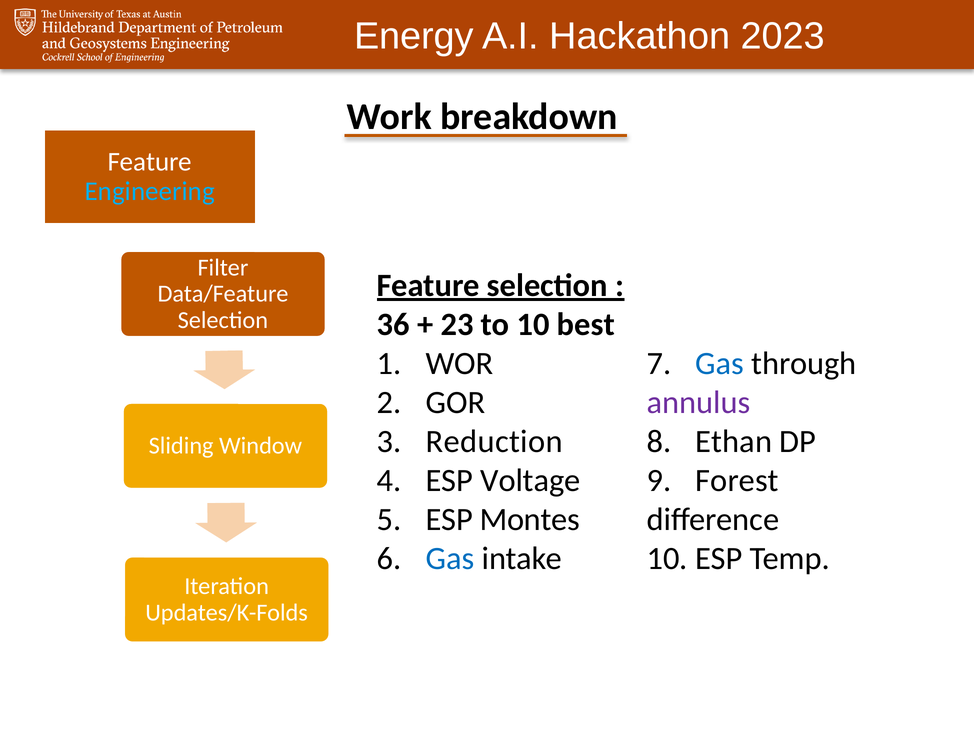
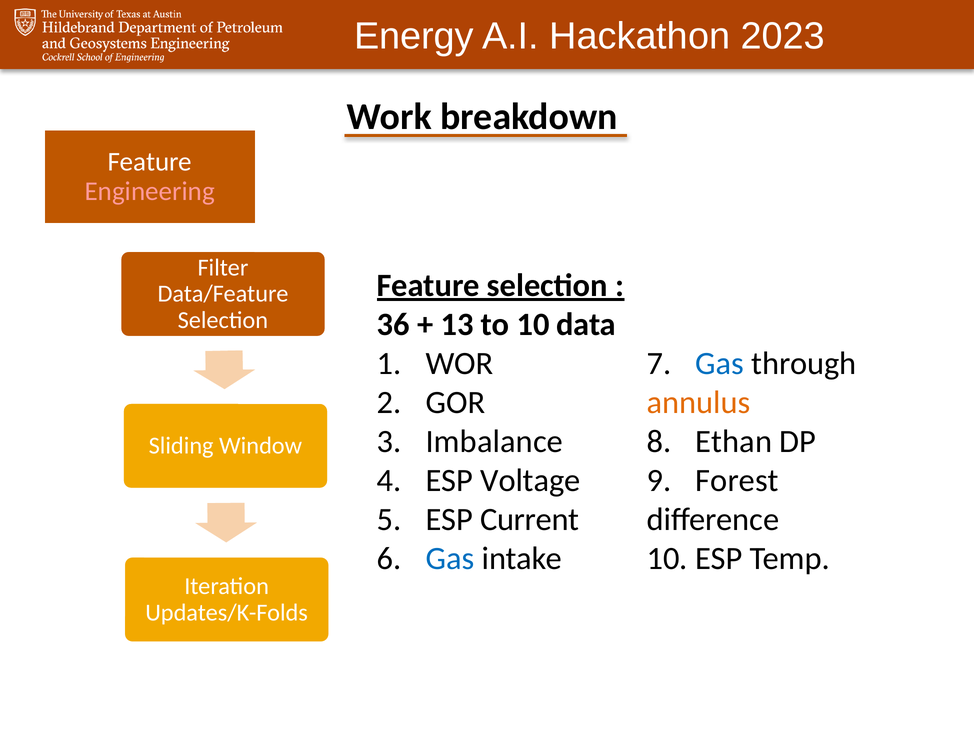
Engineering colour: light blue -> pink (150, 191)
23: 23 -> 13 (457, 324)
best: best -> data (586, 324)
annulus colour: purple -> orange (699, 402)
Reduction: Reduction -> Imbalance (494, 441)
Montes: Montes -> Current (530, 519)
